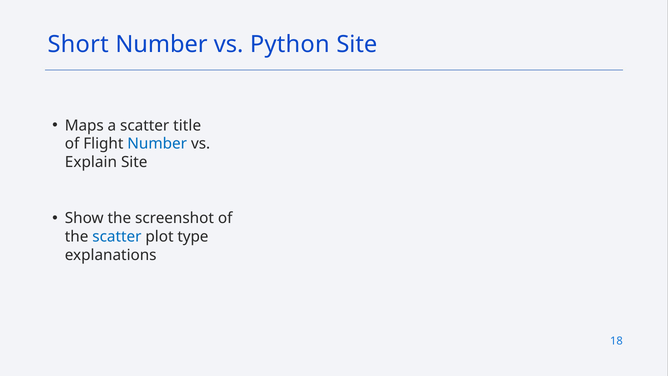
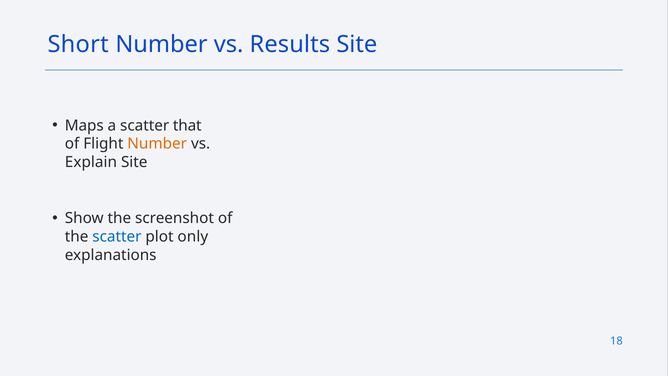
Python: Python -> Results (290, 45)
title: title -> that (187, 125)
Number colour: blue -> orange (157, 144)
type: type -> only (193, 237)
